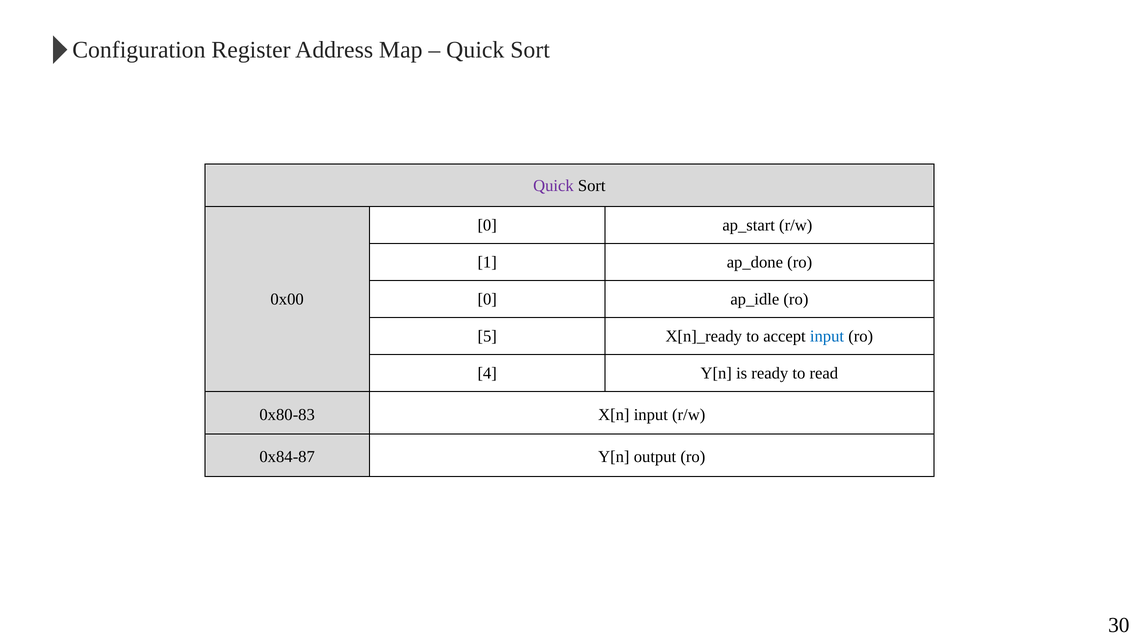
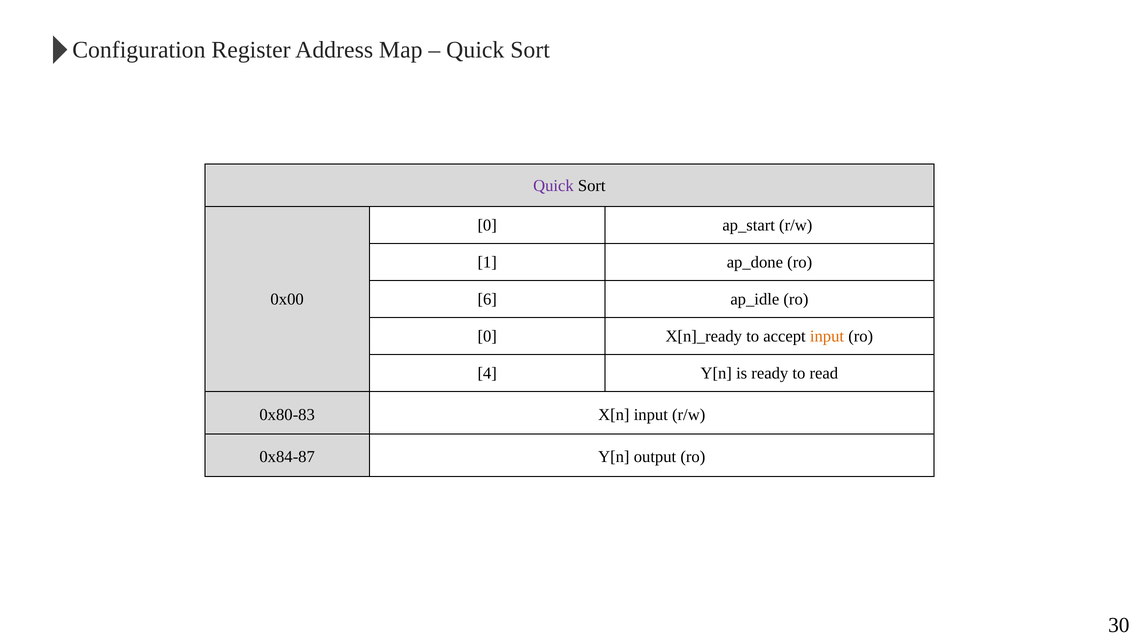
0: 0 -> 6 (487, 299)
5: 5 -> 0 (487, 336)
input colour: blue -> orange (827, 336)
